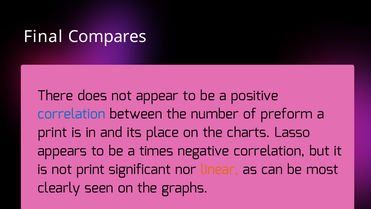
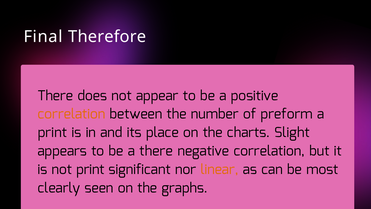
Compares: Compares -> Therefore (107, 37)
correlation colour: blue -> orange (71, 114)
Lasso: Lasso -> Slight (292, 132)
a times: times -> there (156, 151)
